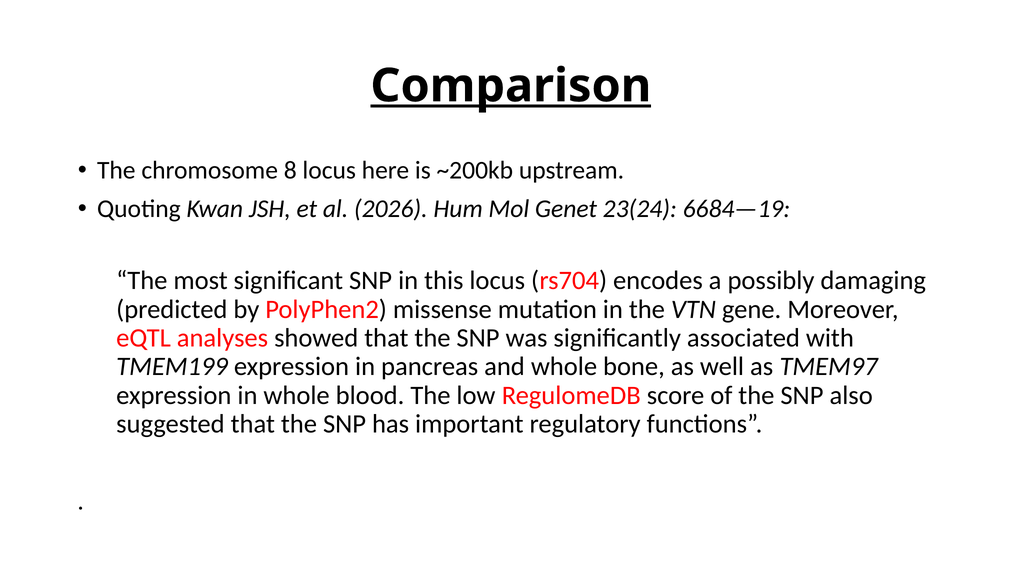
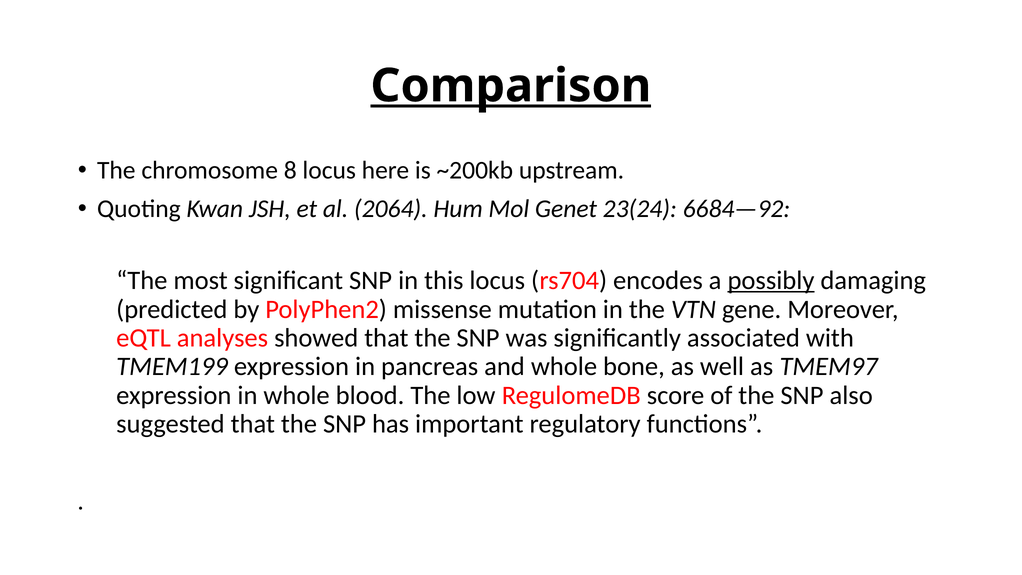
2026: 2026 -> 2064 (391, 209)
6684—19: 6684—19 -> 6684—92 (736, 209)
possibly underline: none -> present (771, 280)
